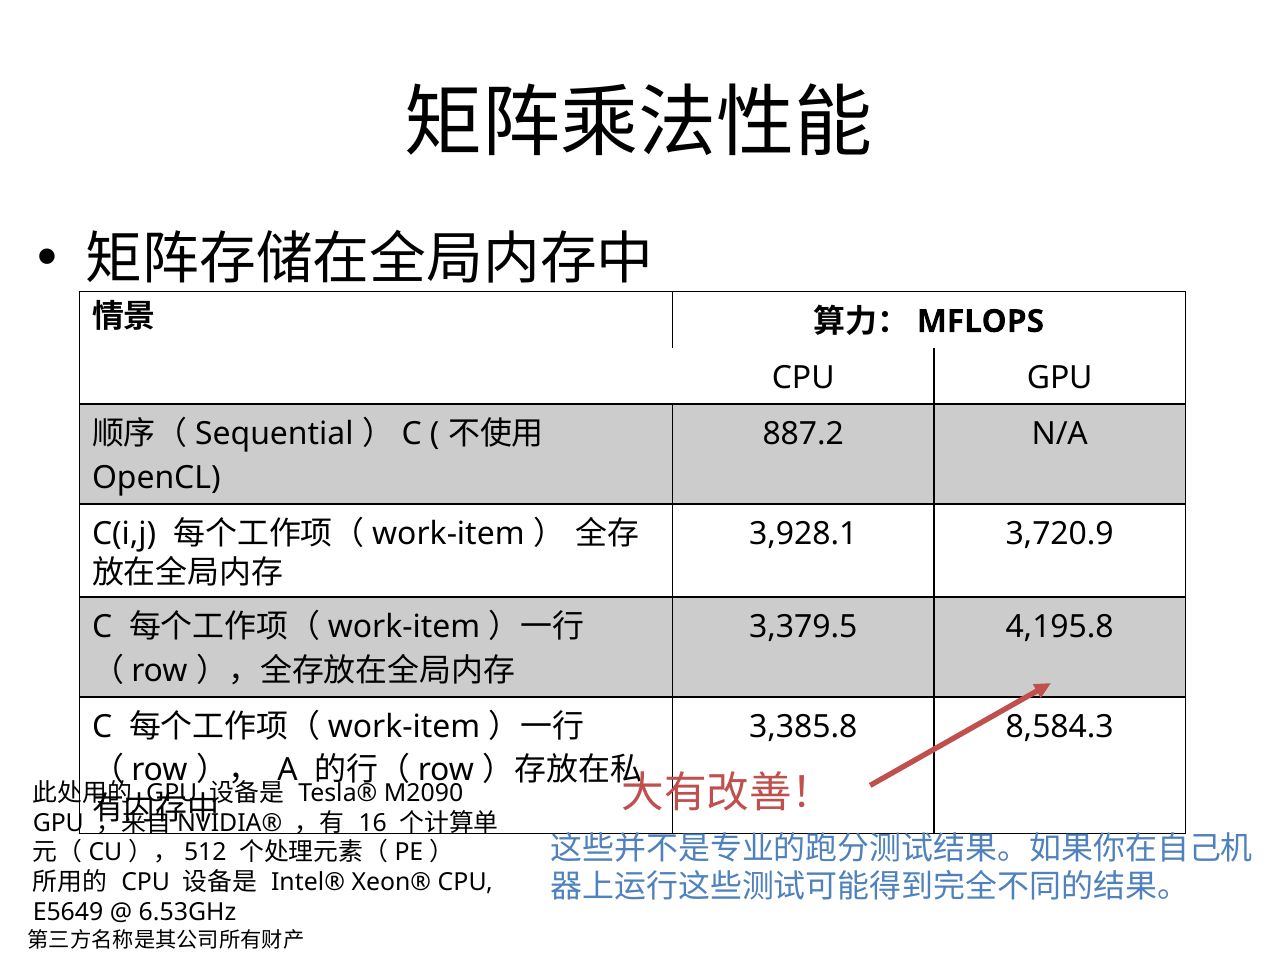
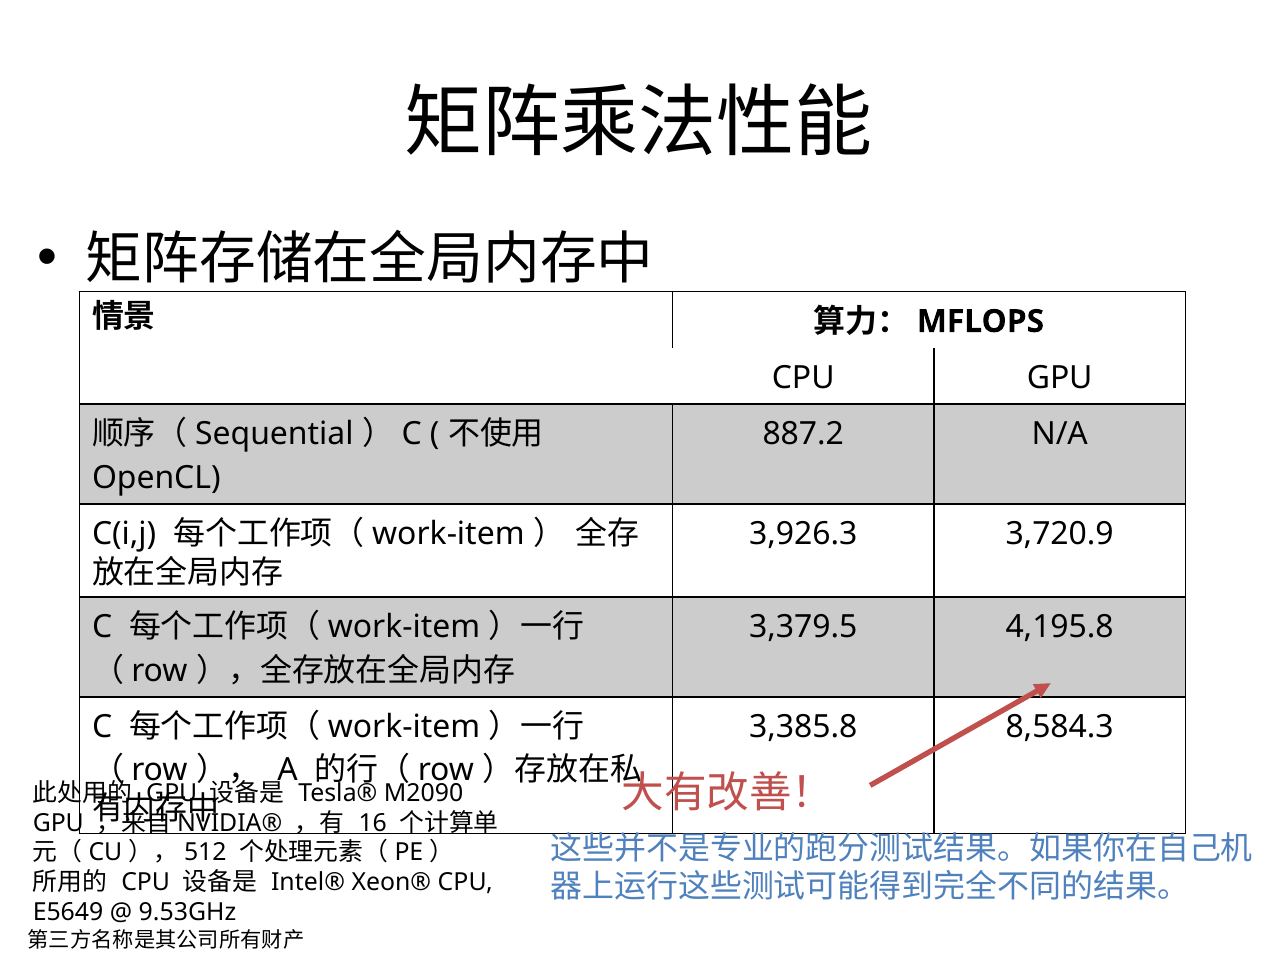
3,928.1: 3,928.1 -> 3,926.3 (803, 534)
6.53GHz: 6.53GHz -> 9.53GHz (187, 912)
